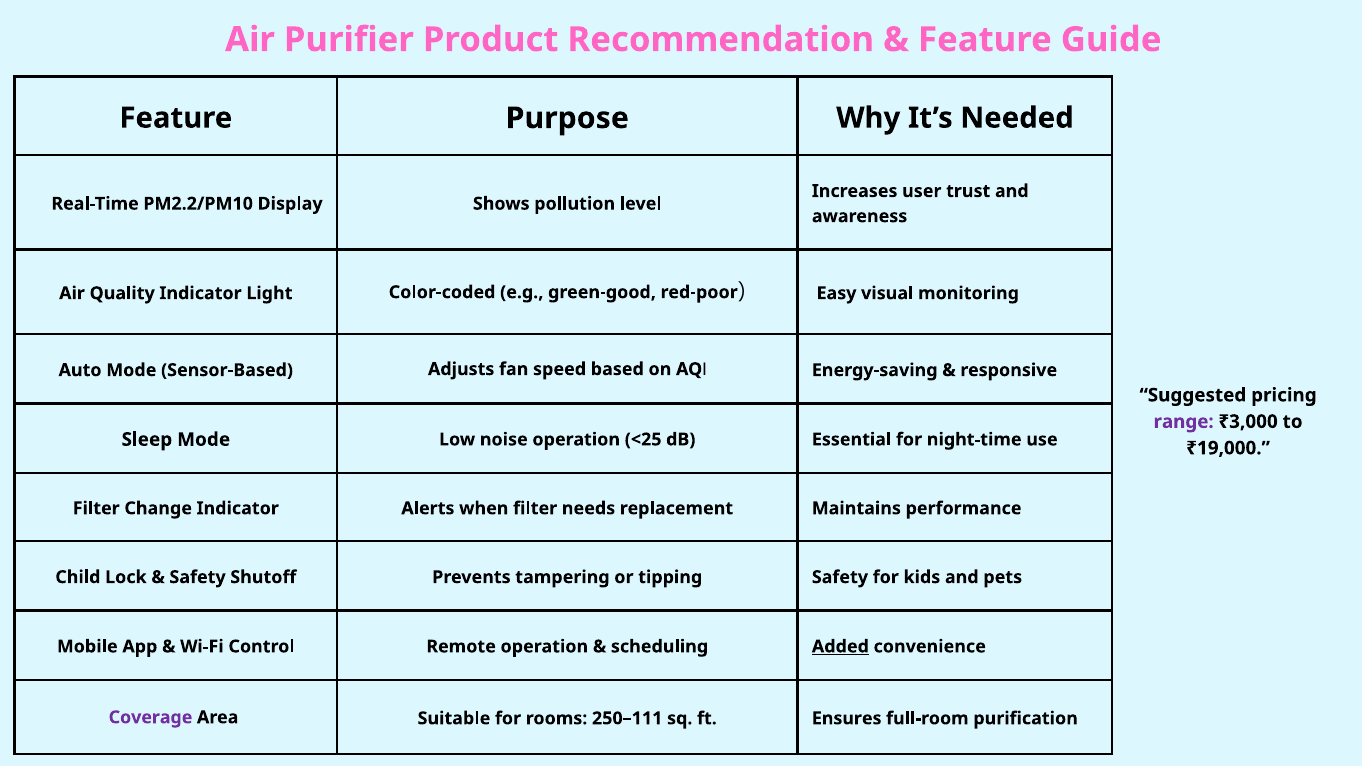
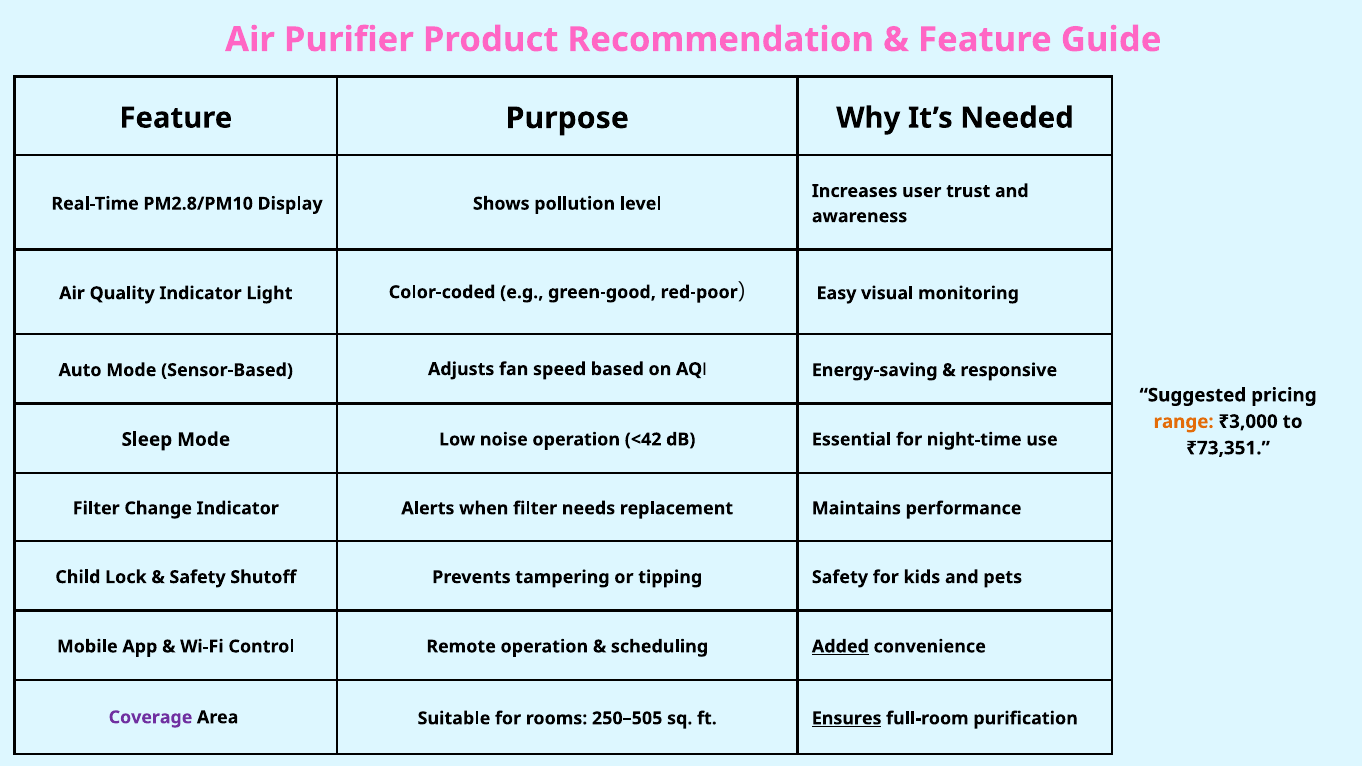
PM2.2/PM10: PM2.2/PM10 -> PM2.8/PM10 (198, 204)
range colour: purple -> orange (1184, 422)
<25: <25 -> <42 (643, 440)
₹19,000: ₹19,000 -> ₹73,351 (1228, 448)
250–111: 250–111 -> 250–505 (627, 719)
Ensures underline: none -> present (847, 719)
